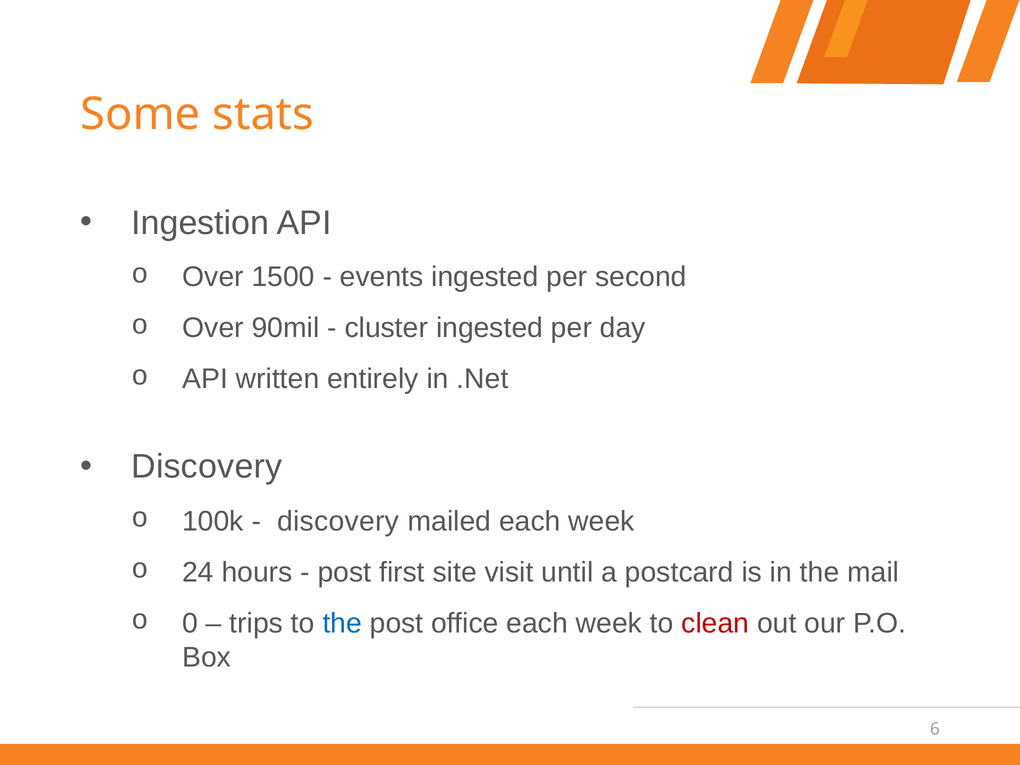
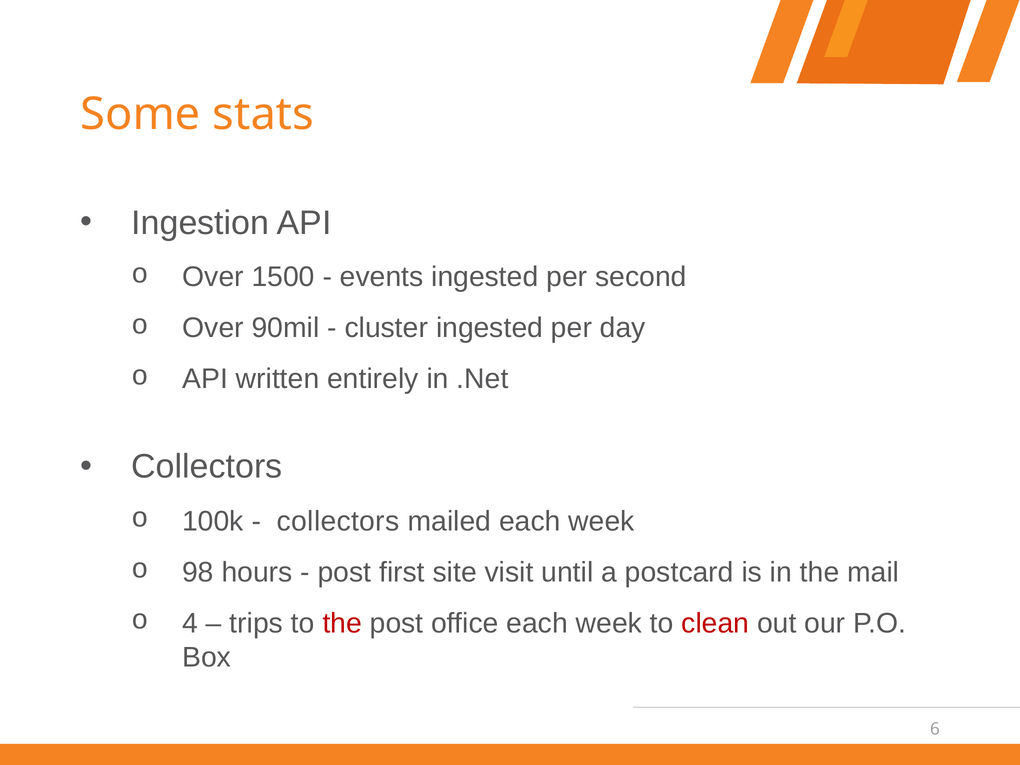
Discovery: Discovery -> Collectors (207, 467)
discovery: discovery -> collectors (338, 521)
24: 24 -> 98 (198, 572)
0: 0 -> 4 (190, 623)
the colour: blue -> red (342, 623)
